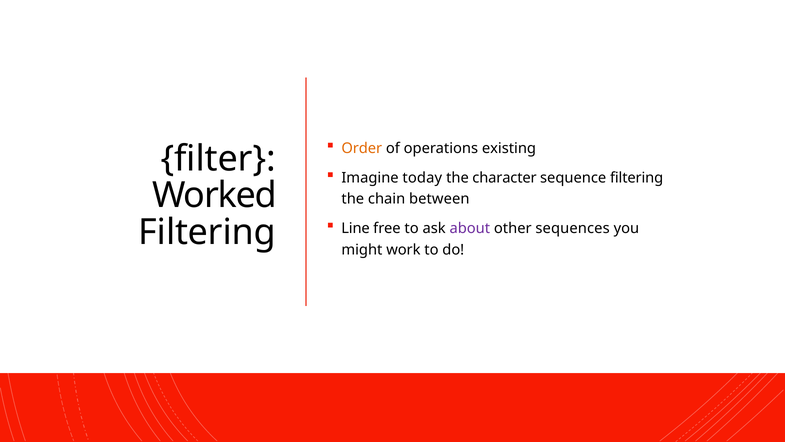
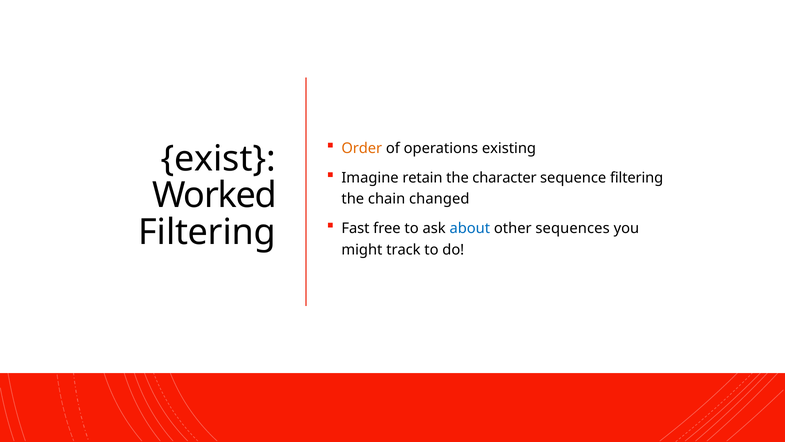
filter: filter -> exist (218, 158)
today: today -> retain (422, 178)
between: between -> changed (439, 199)
Line: Line -> Fast (355, 228)
about colour: purple -> blue (470, 228)
work: work -> track (403, 249)
